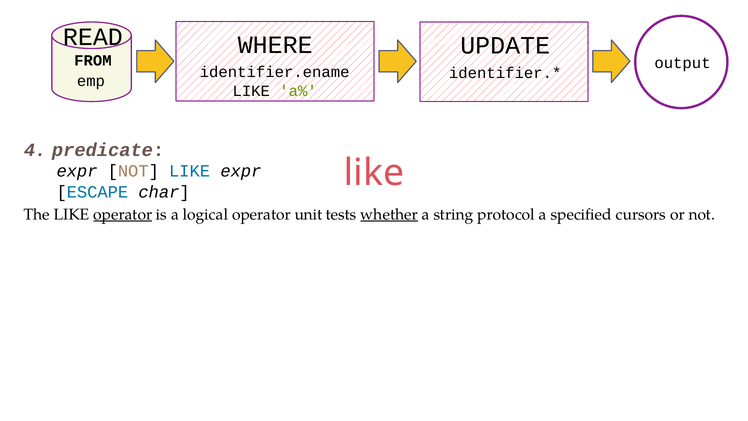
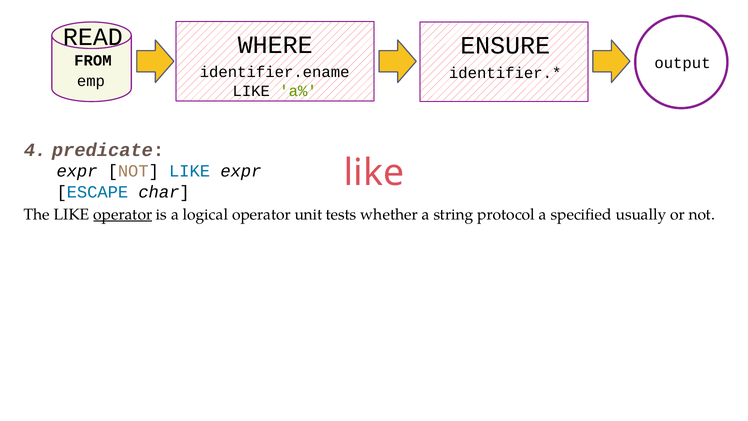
UPDATE: UPDATE -> ENSURE (505, 45)
whether underline: present -> none (389, 214)
cursors: cursors -> usually (641, 214)
